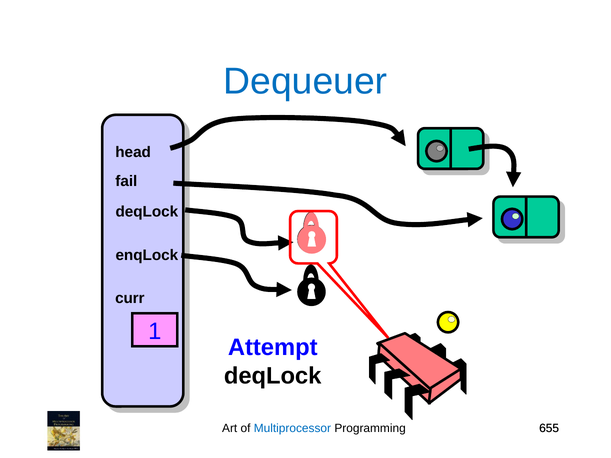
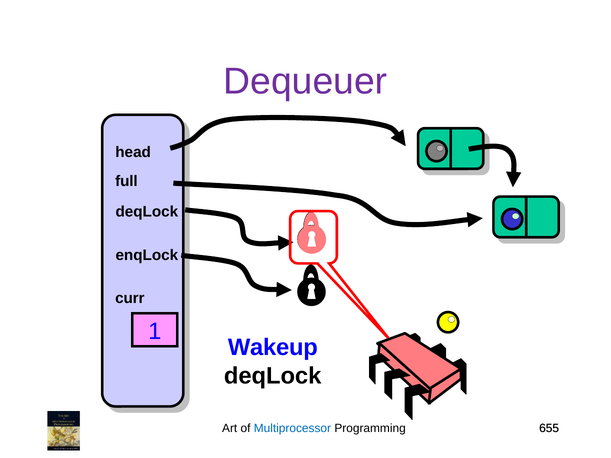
Dequeuer colour: blue -> purple (305, 82)
fail: fail -> full (126, 181)
Attempt: Attempt -> Wakeup (273, 347)
